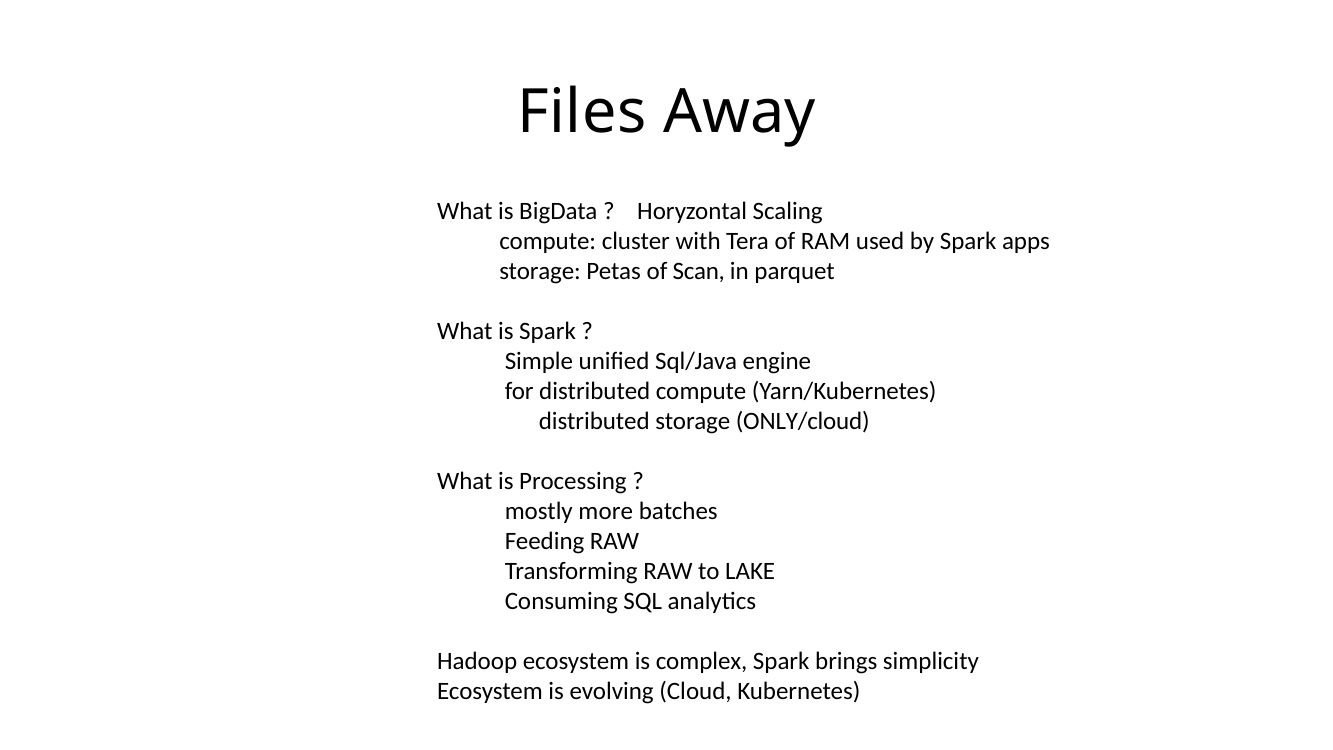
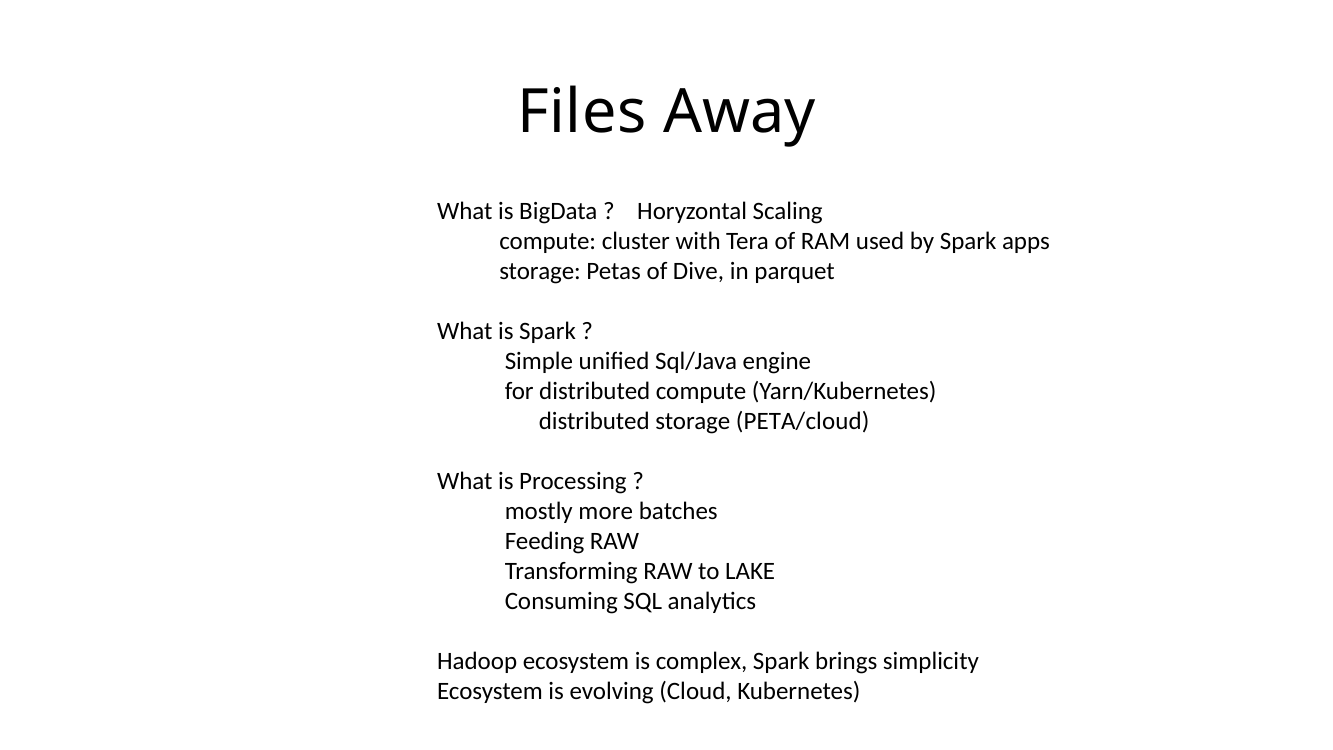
Scan: Scan -> Dive (699, 271)
ONLY/cloud: ONLY/cloud -> PETA/cloud (803, 421)
